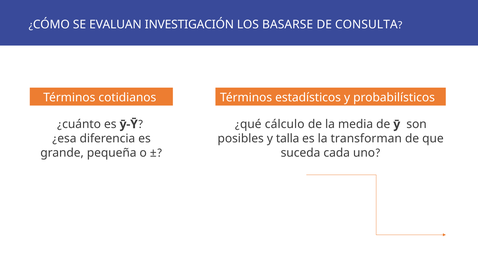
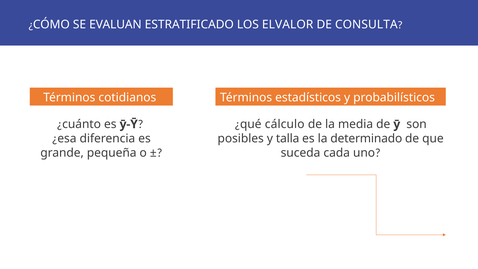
INVESTIGACIÓN: INVESTIGACIÓN -> ESTRATIFICADO (189, 24)
BASARSE: BASARSE -> ELVALOR (288, 24)
transforman: transforman -> determinado (366, 139)
